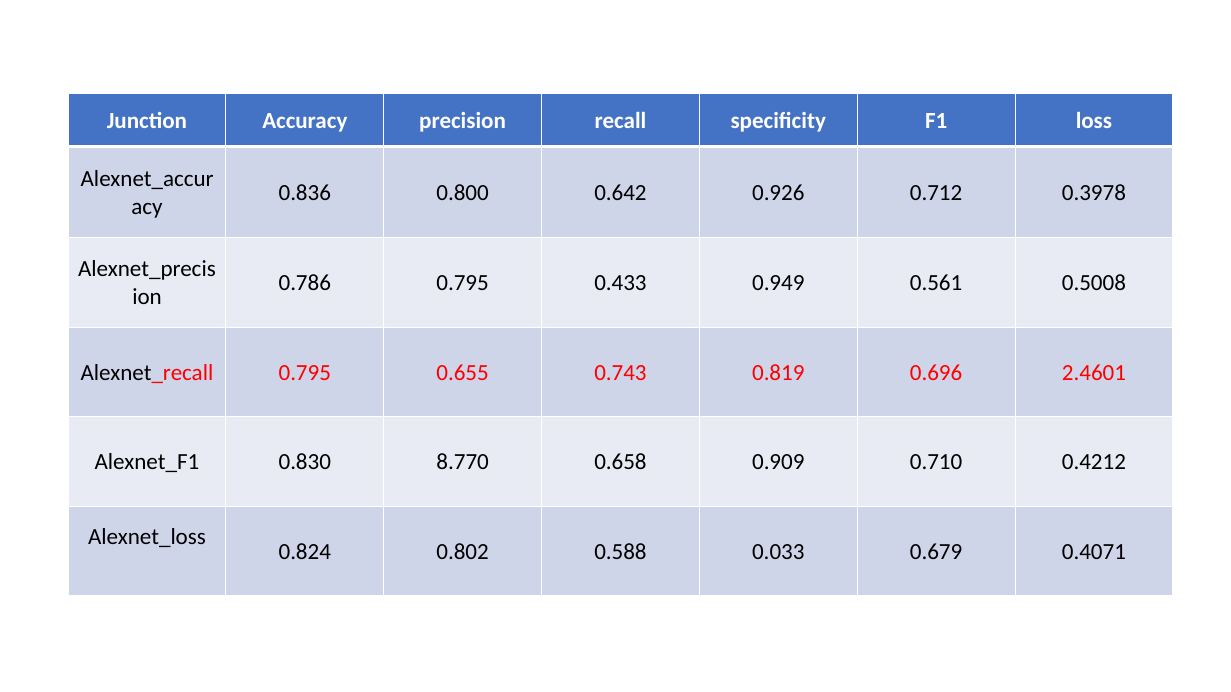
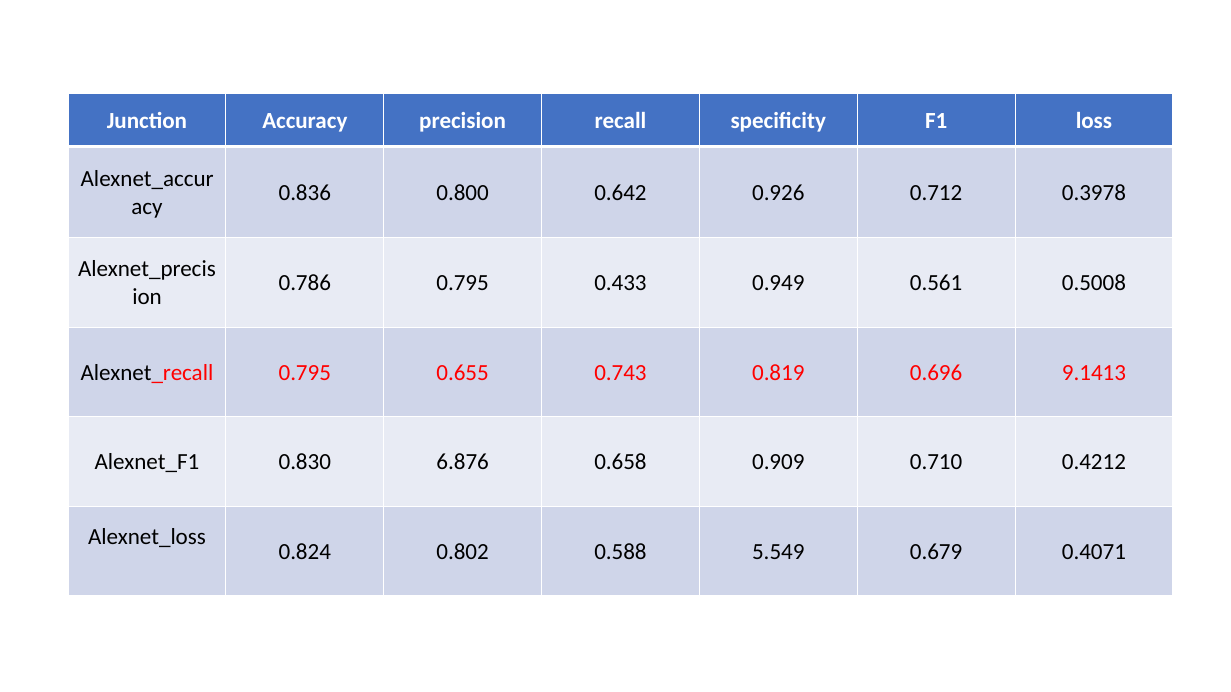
2.4601: 2.4601 -> 9.1413 (1094, 373)
8.770: 8.770 -> 6.876 (463, 462)
0.033: 0.033 -> 5.549 (778, 552)
